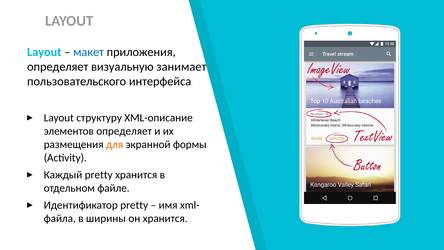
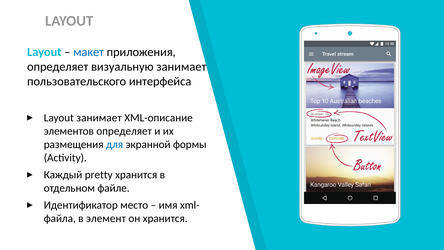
Layout структуру: структуру -> занимает (99, 118)
для colour: orange -> blue (115, 144)
Идентификатор pretty: pretty -> место (134, 205)
ширины: ширины -> элемент (106, 218)
